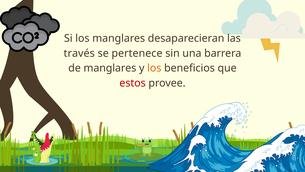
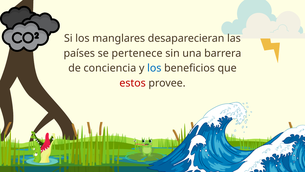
través: través -> países (79, 53)
de manglares: manglares -> conciencia (110, 68)
los colour: orange -> blue (154, 68)
